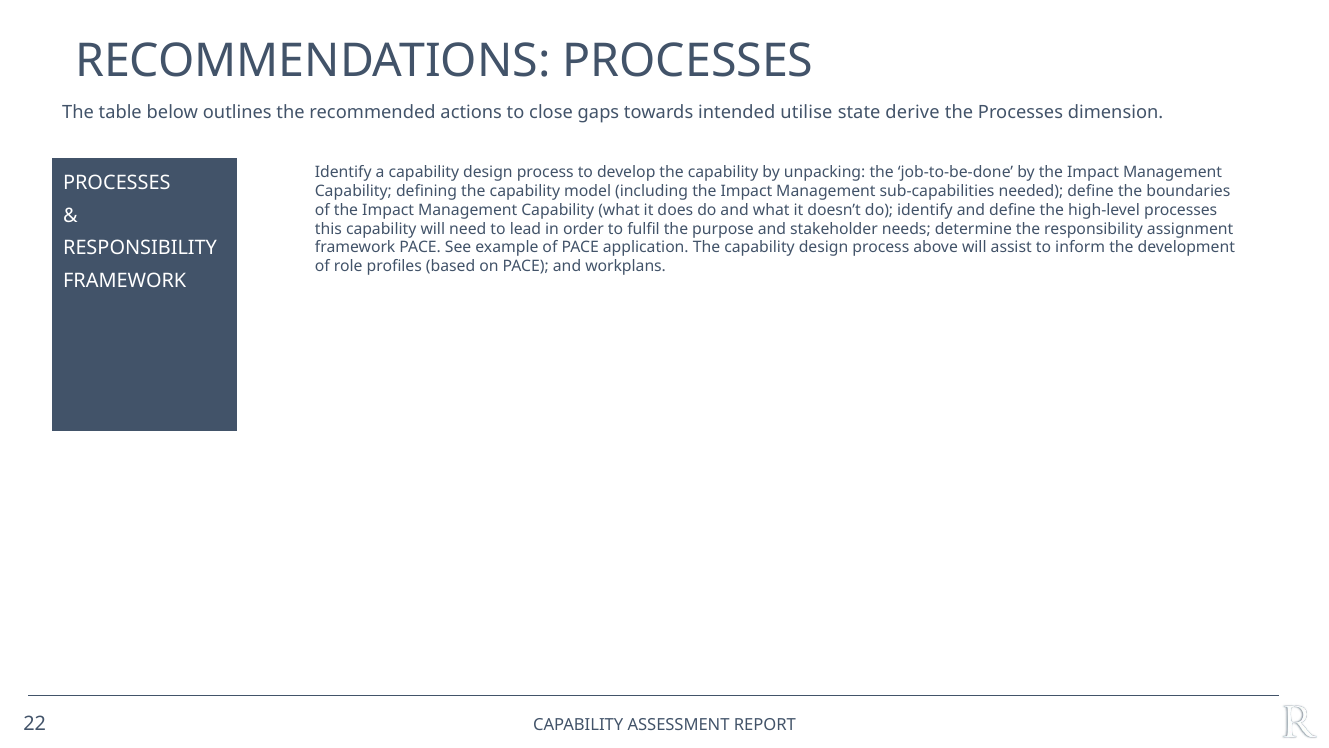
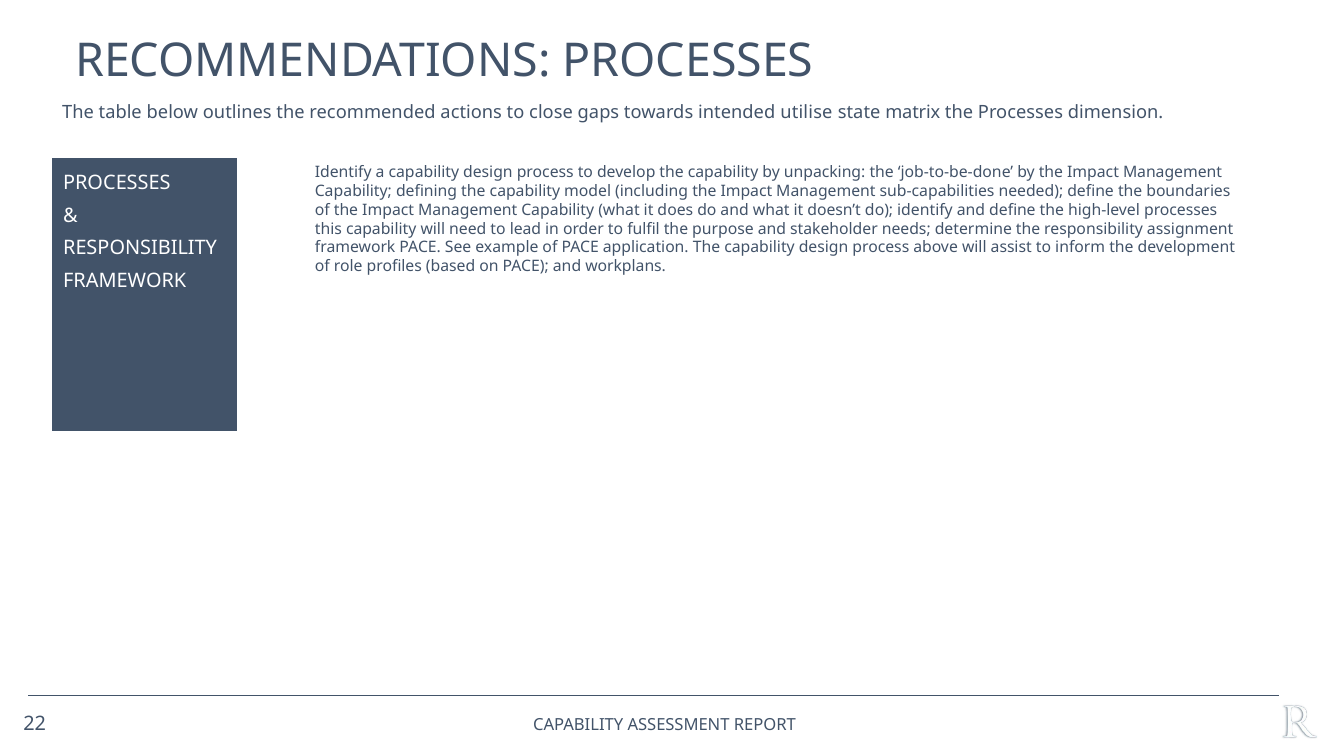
derive: derive -> matrix (913, 112)
